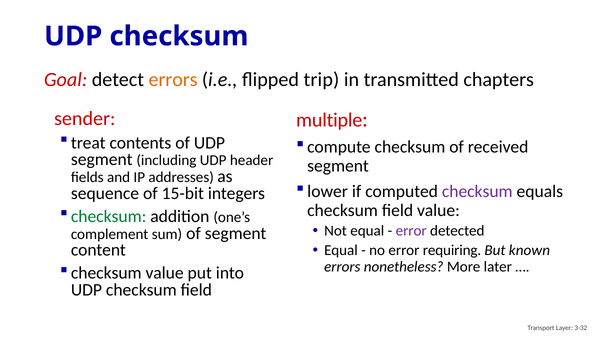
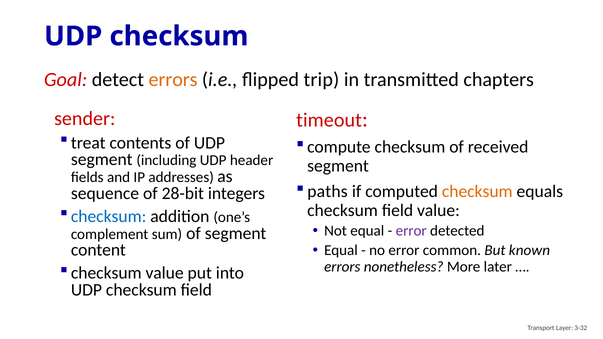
multiple: multiple -> timeout (329, 120)
lower: lower -> paths (328, 191)
checksum colour: purple -> orange (477, 191)
15-bit: 15-bit -> 28-bit (183, 193)
checksum colour: green -> blue (109, 217)
requiring: requiring -> common (452, 251)
